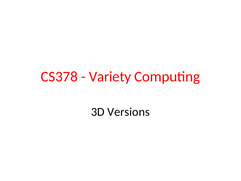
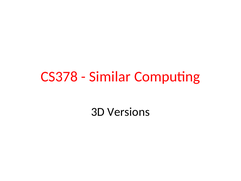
Variety: Variety -> Similar (110, 77)
